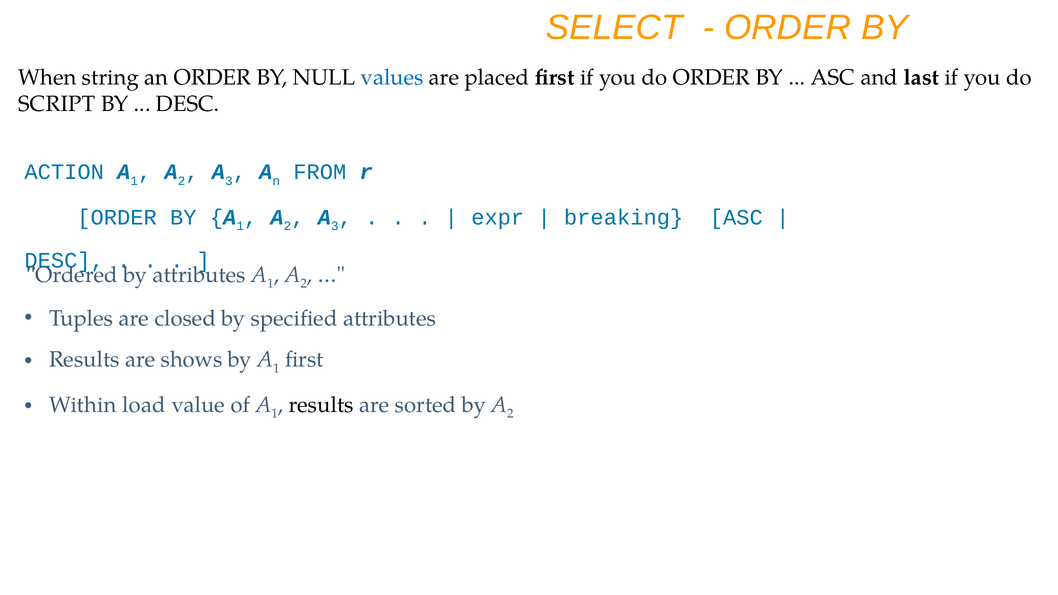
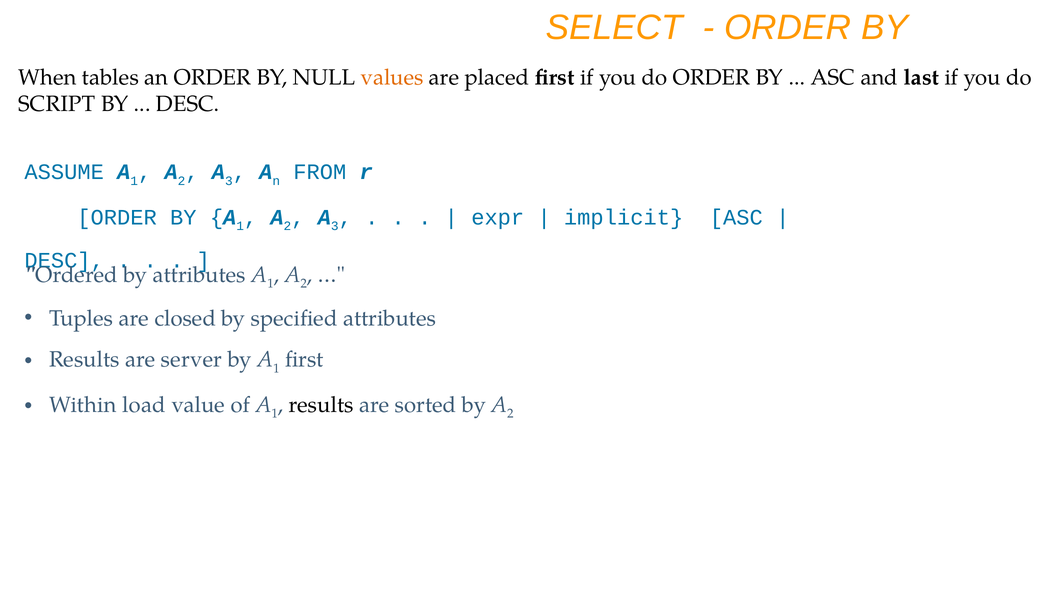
string: string -> tables (110, 78)
values colour: blue -> orange (392, 78)
ACTION: ACTION -> ASSUME (64, 172)
breaking: breaking -> implicit (624, 217)
shows: shows -> server (192, 360)
